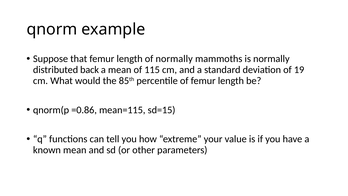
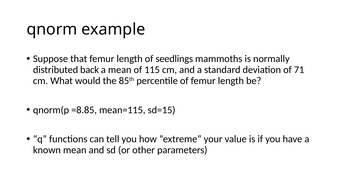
of normally: normally -> seedlings (174, 59)
19: 19 -> 71 (299, 70)
=0.86: =0.86 -> =8.85 (84, 110)
